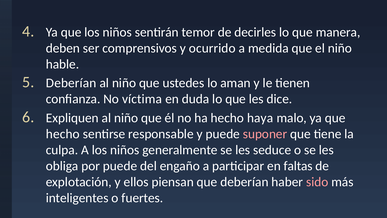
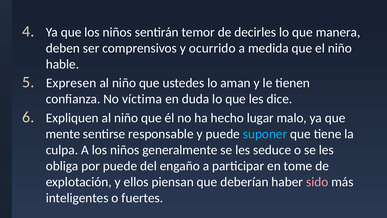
Deberían: Deberían -> Expresen (71, 83)
haya: haya -> lugar (260, 118)
hecho: hecho -> mente (63, 134)
suponer colour: pink -> light blue (265, 134)
faltas: faltas -> tome (298, 166)
